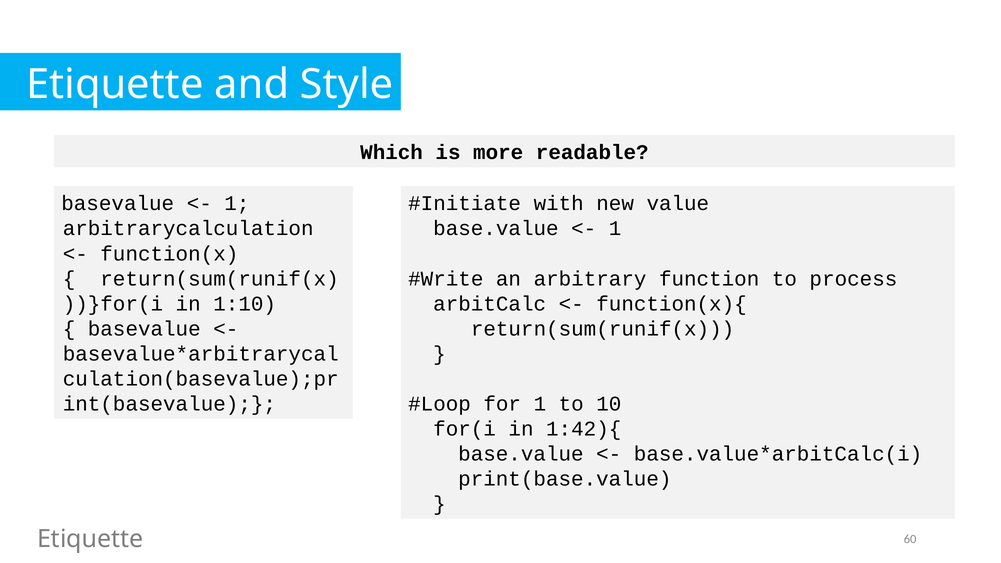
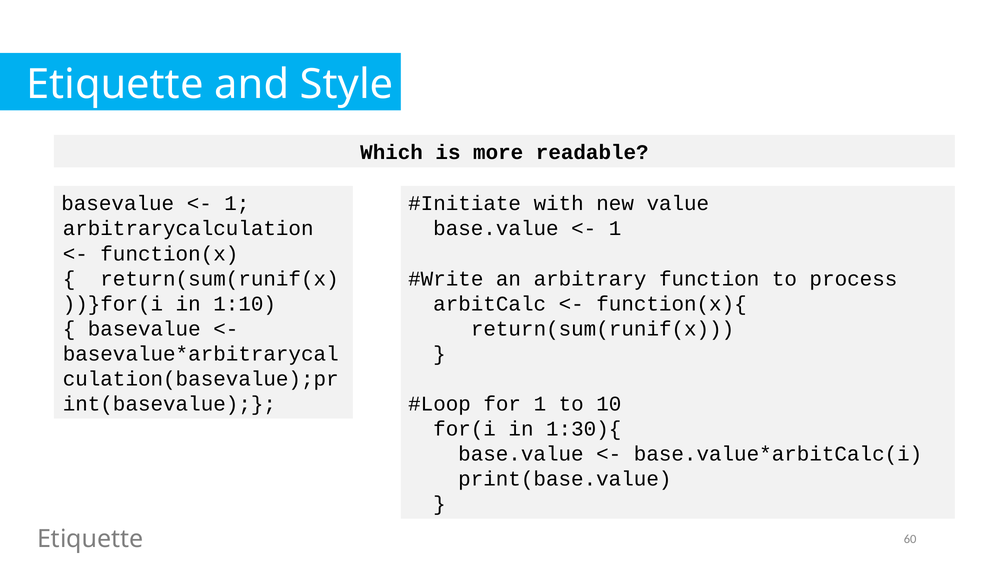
1:42){: 1:42){ -> 1:30){ (584, 429)
